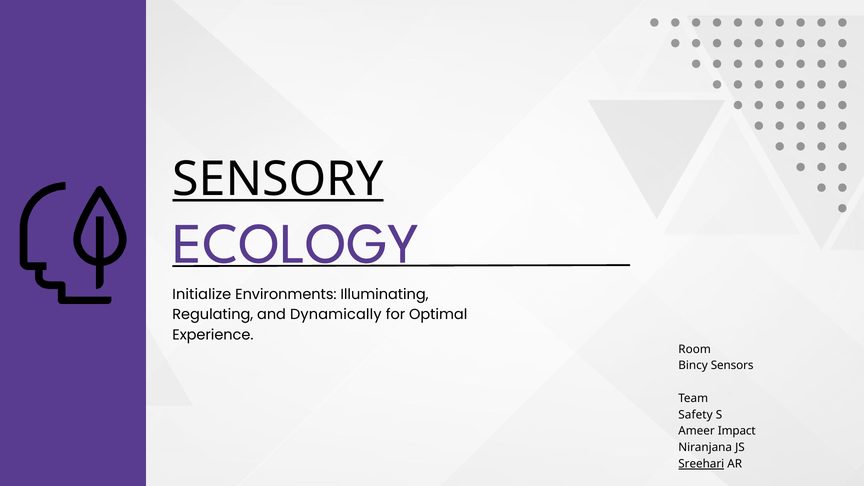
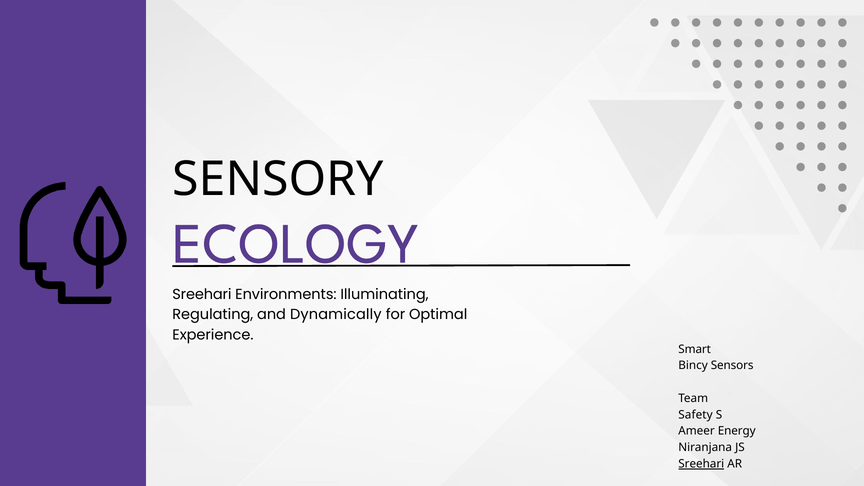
SENSORY underline: present -> none (278, 180)
Initialize: Initialize -> Sreehari (202, 294)
Room: Room -> Smart (695, 349)
Impact: Impact -> Energy (737, 431)
